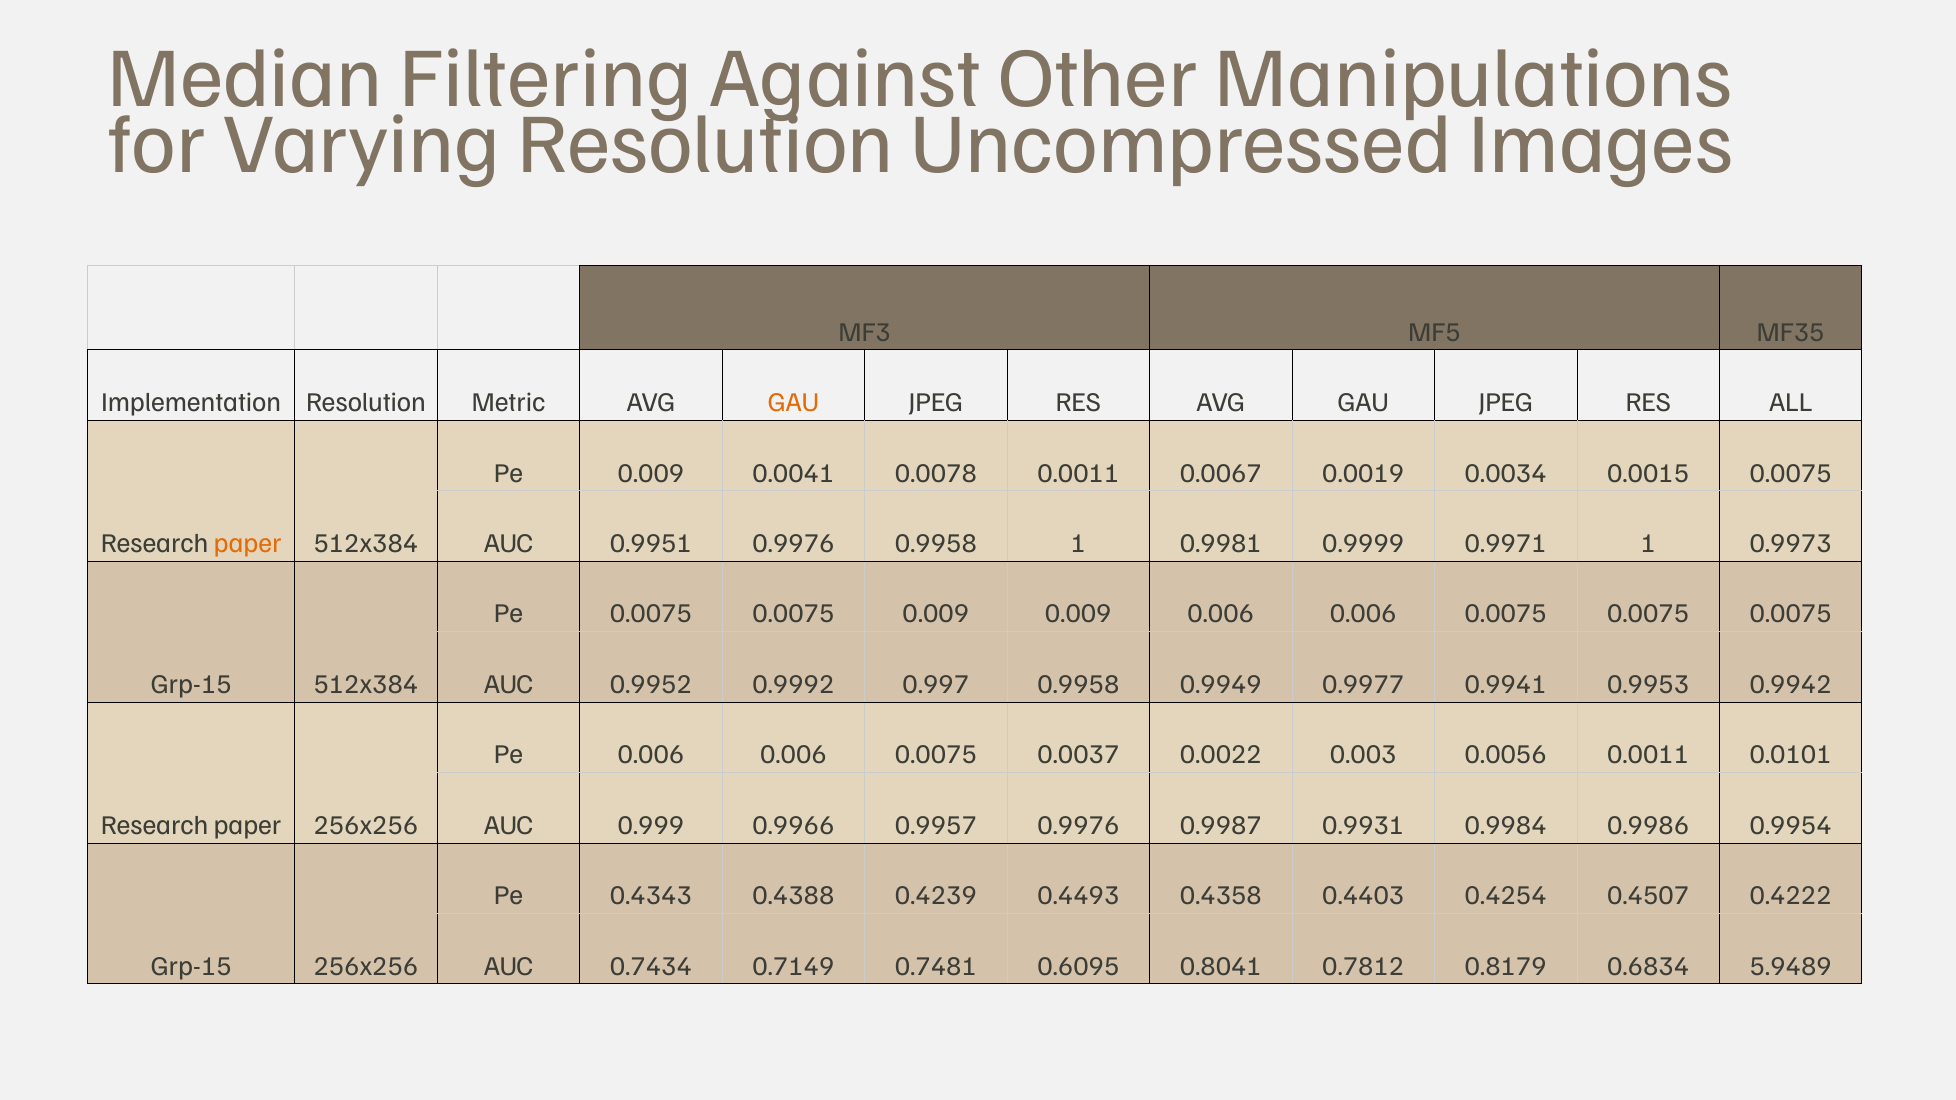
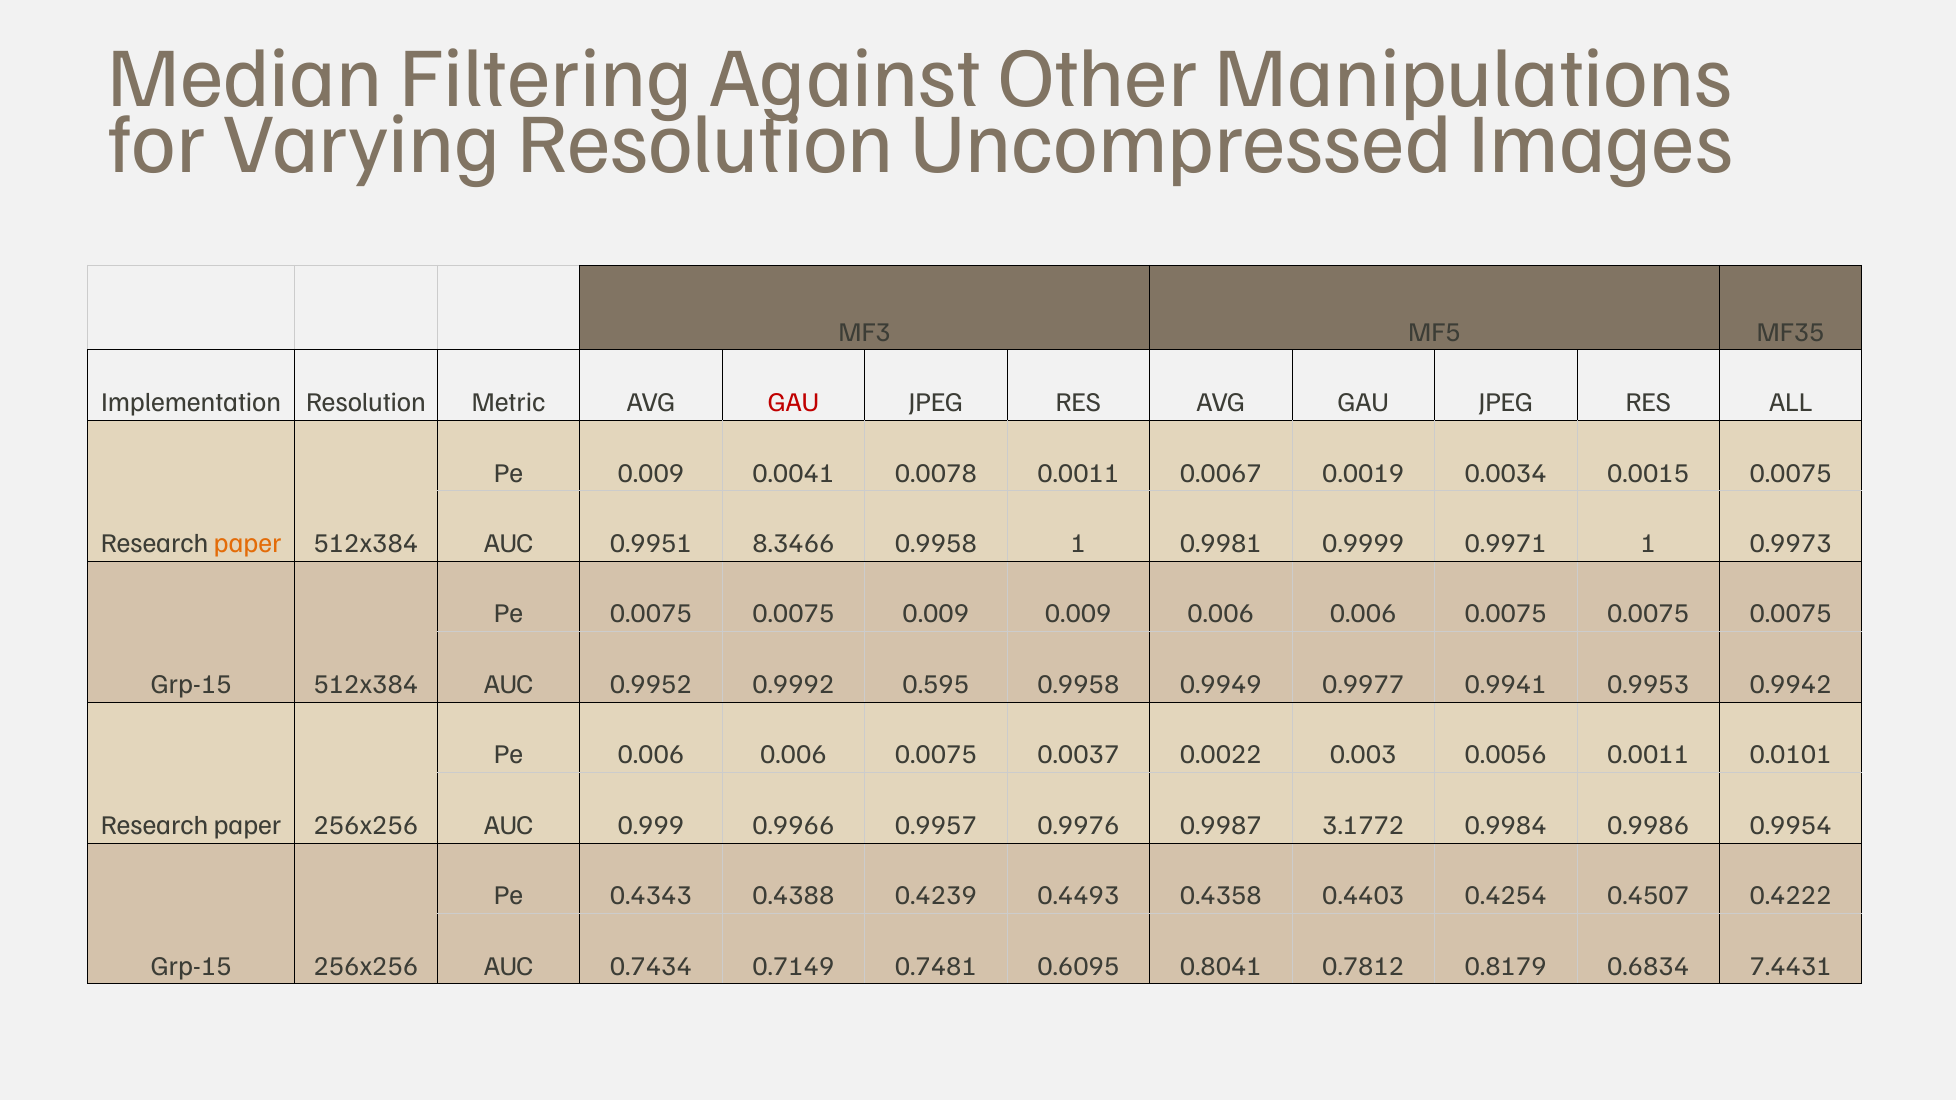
GAU colour: orange -> red (794, 403)
0.9951 0.9976: 0.9976 -> 8.3466 (793, 544)
0.997: 0.997 -> 0.595 (936, 685)
0.9931: 0.9931 -> 3.1772 (1363, 826)
5.9489: 5.9489 -> 7.4431 (1791, 966)
